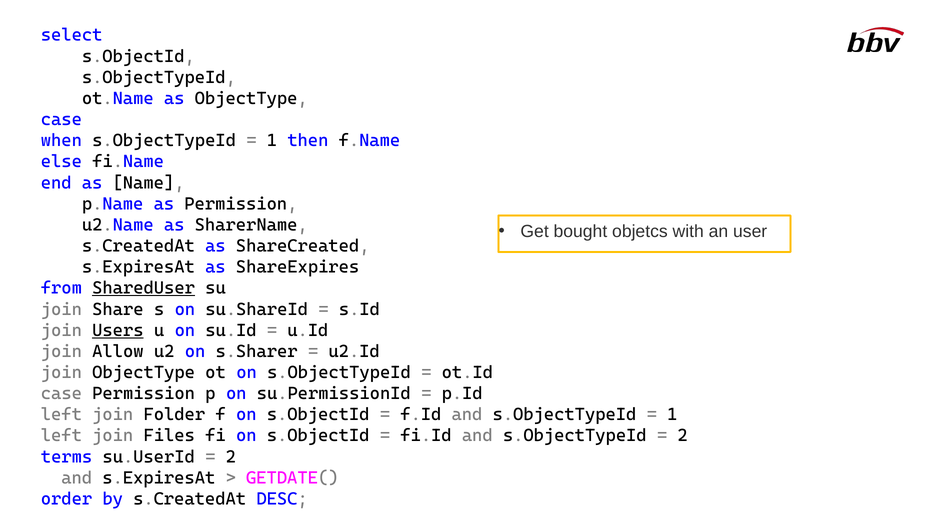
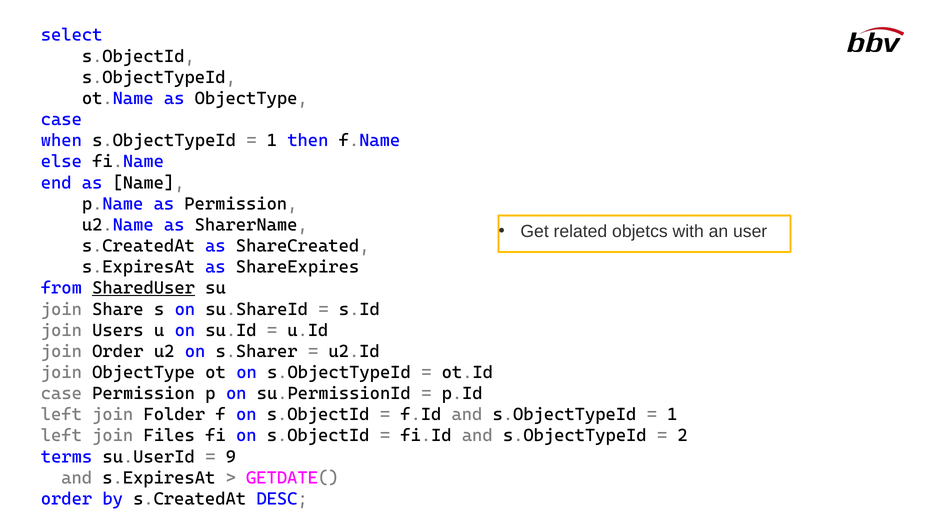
bought: bought -> related (580, 232)
Users underline: present -> none (118, 330)
join Allow: Allow -> Order (118, 351)
2: 2 -> 9 (231, 457)
